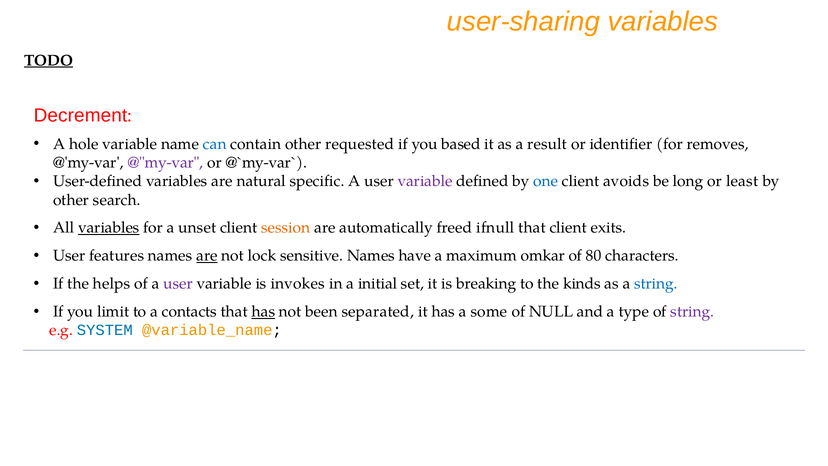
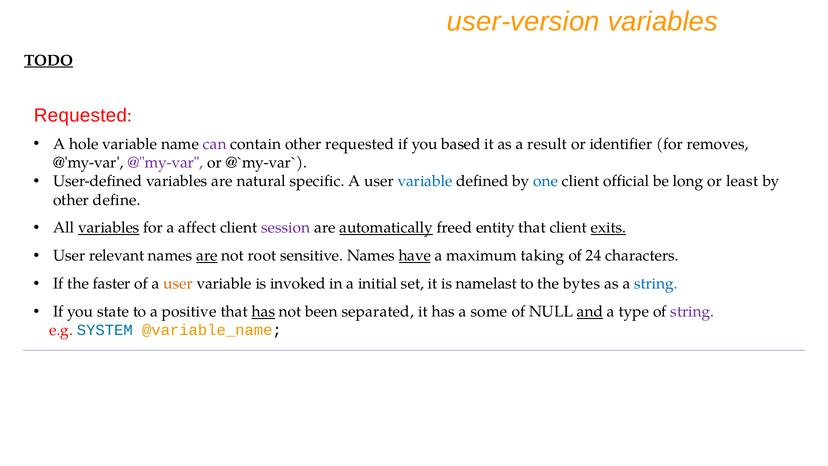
user-sharing: user-sharing -> user-version (523, 22)
Decrement: Decrement -> Requested (80, 115)
can colour: blue -> purple (215, 144)
variable colour: purple -> blue (425, 181)
avoids: avoids -> official (626, 181)
search: search -> define (117, 200)
unset: unset -> affect (197, 228)
session colour: orange -> purple (286, 228)
automatically underline: none -> present (386, 228)
ifnull: ifnull -> entity (495, 228)
exits underline: none -> present (608, 228)
features: features -> relevant (117, 256)
lock: lock -> root (262, 256)
have underline: none -> present (415, 256)
omkar: omkar -> taking (543, 256)
80: 80 -> 24 (594, 256)
helps: helps -> faster (112, 284)
user colour: purple -> orange (178, 284)
invokes: invokes -> invoked (298, 284)
breaking: breaking -> namelast (486, 284)
kinds: kinds -> bytes (582, 284)
limit: limit -> state (113, 312)
contacts: contacts -> positive (189, 312)
and underline: none -> present (590, 312)
